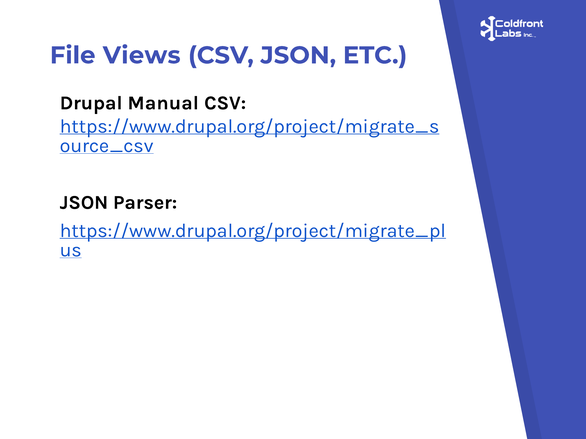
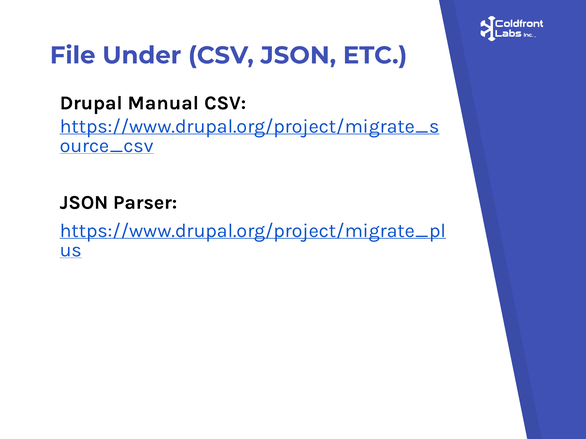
Views: Views -> Under (142, 55)
